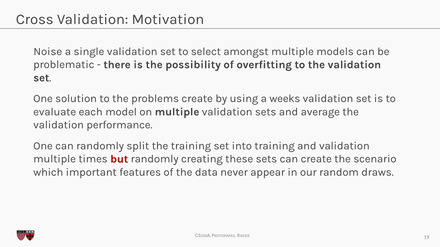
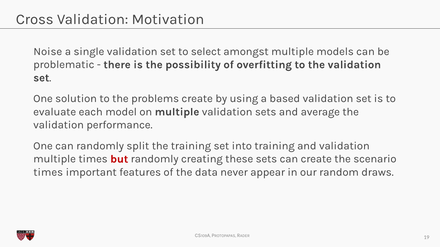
weeks: weeks -> based (285, 99)
which: which -> times (48, 172)
